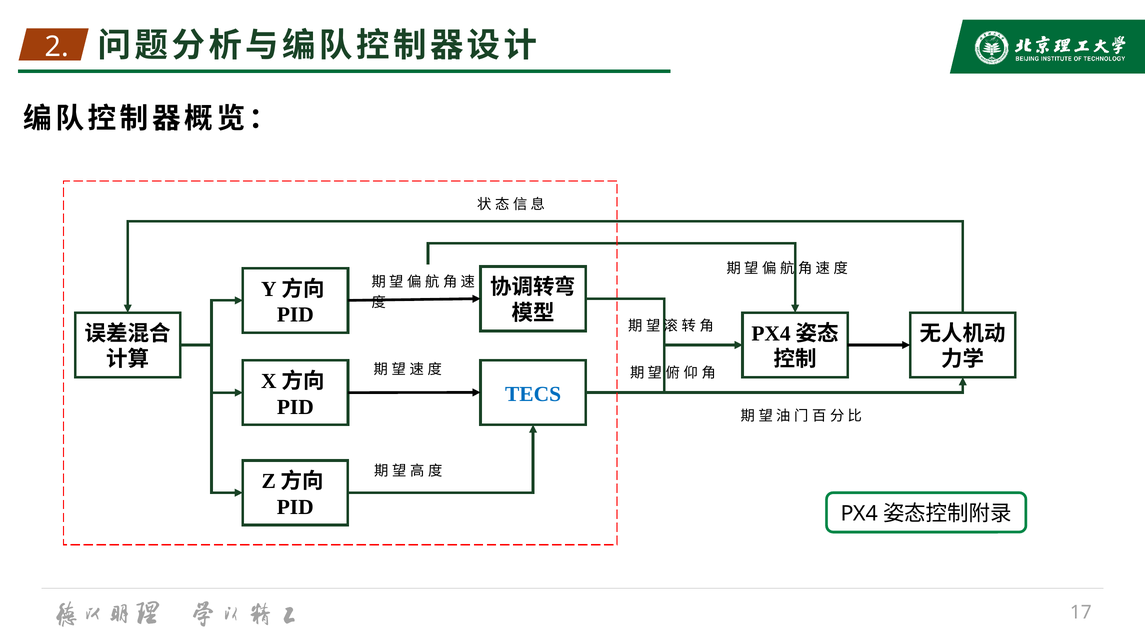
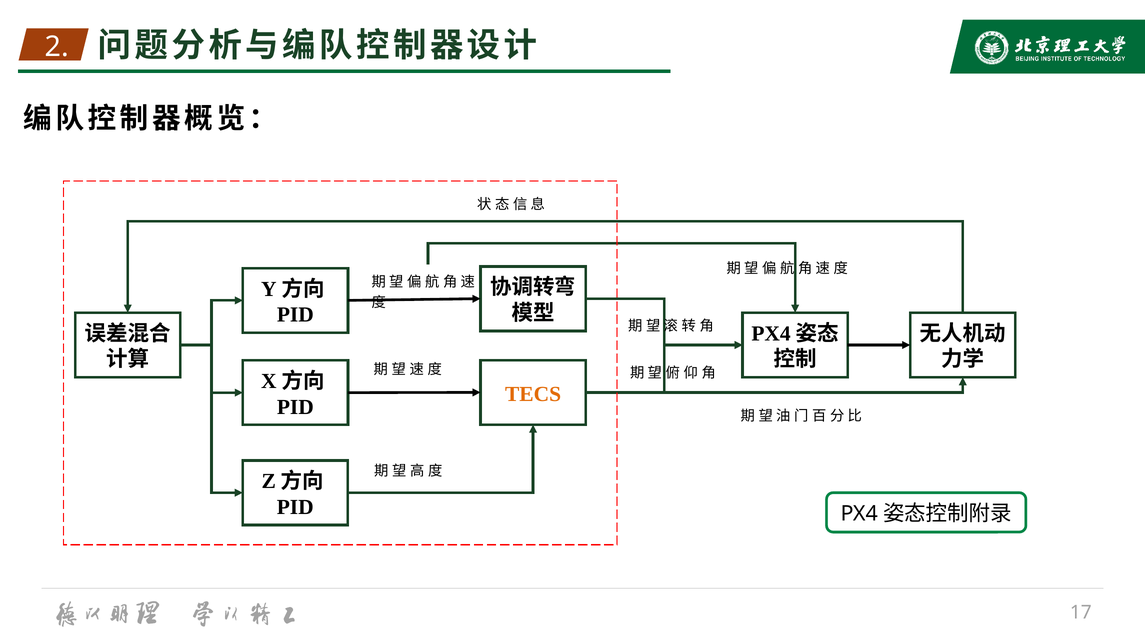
TECS colour: blue -> orange (533, 394)
